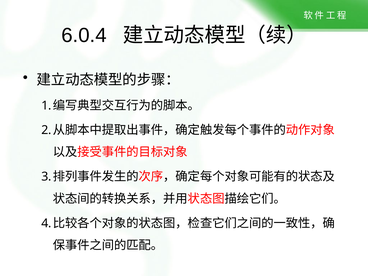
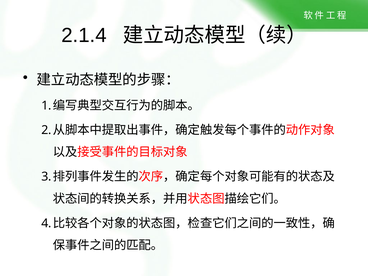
6.0.4: 6.0.4 -> 2.1.4 (84, 35)
